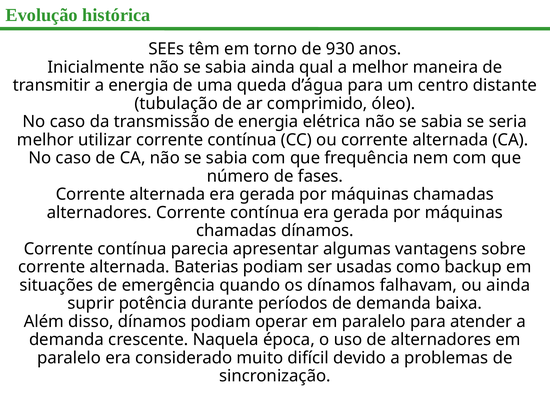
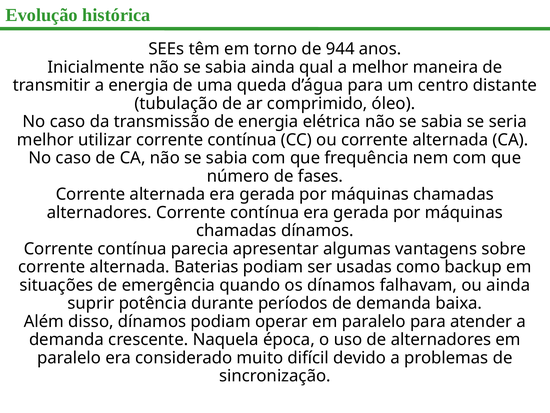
930: 930 -> 944 (340, 49)
